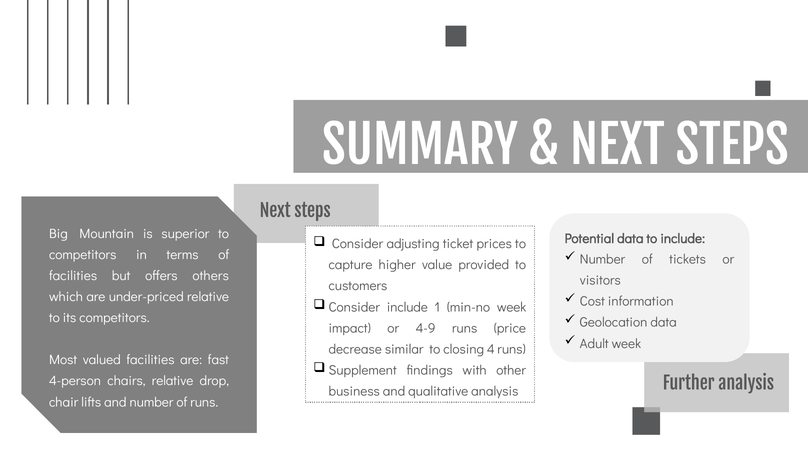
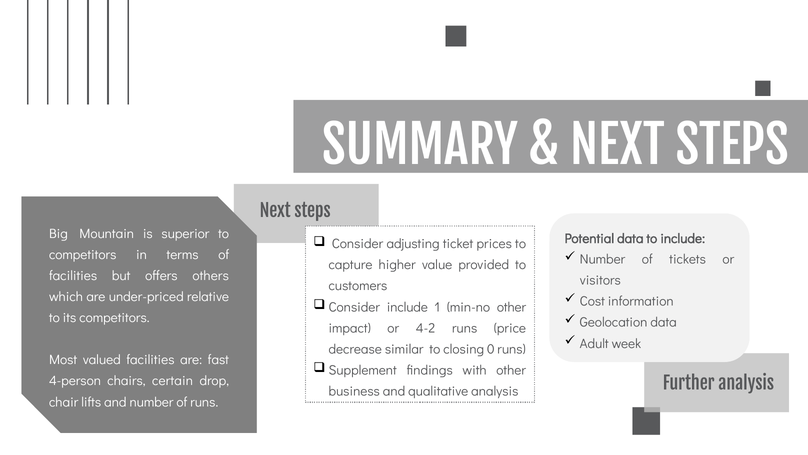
min-no week: week -> other (512, 307)
4-9: 4-9 -> 4-2 (425, 328)
4: 4 -> 0 (491, 349)
chairs relative: relative -> certain (173, 381)
